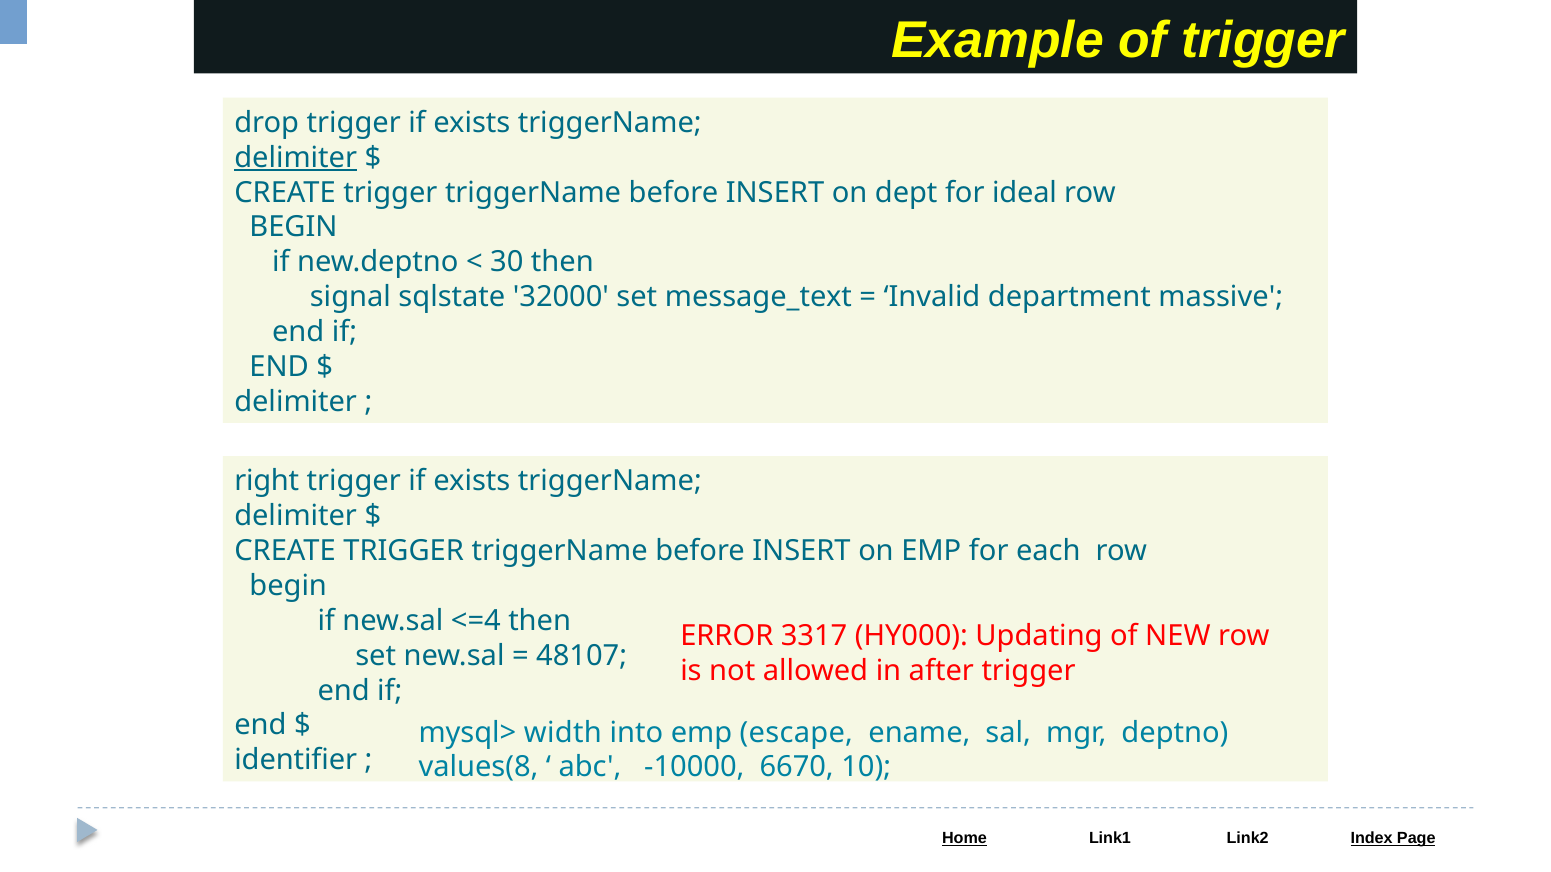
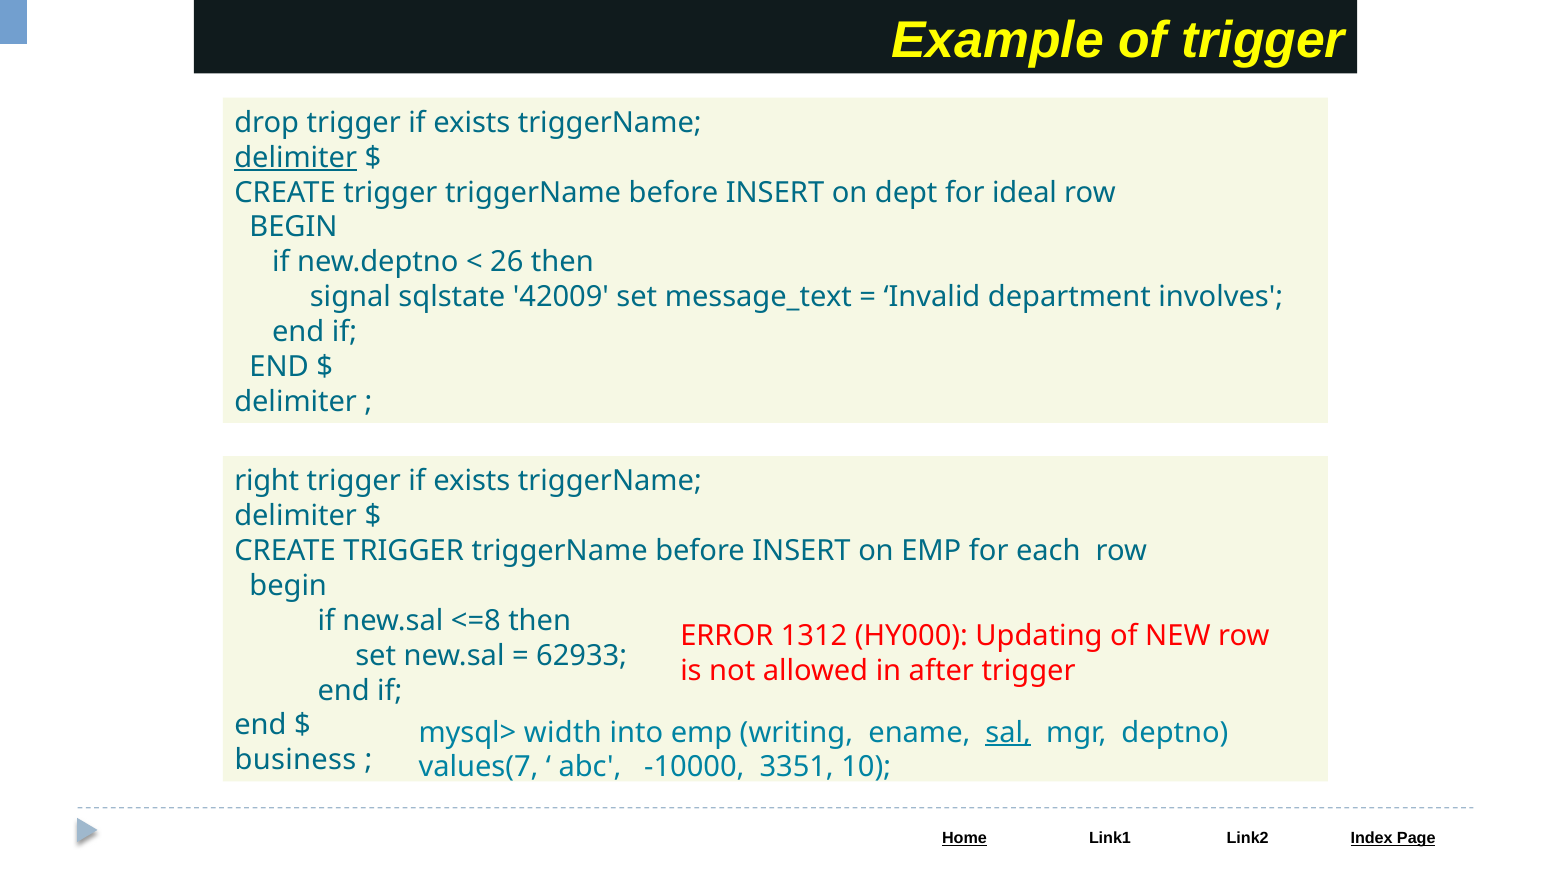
30: 30 -> 26 (507, 262)
32000: 32000 -> 42009 (561, 297)
massive: massive -> involves (1221, 297)
<=4: <=4 -> <=8 (476, 621)
3317: 3317 -> 1312 (814, 636)
48107: 48107 -> 62933 (582, 656)
escape: escape -> writing (796, 733)
sal underline: none -> present (1008, 733)
identifier: identifier -> business (296, 761)
values(8: values(8 -> values(7 (478, 768)
6670: 6670 -> 3351 (797, 768)
